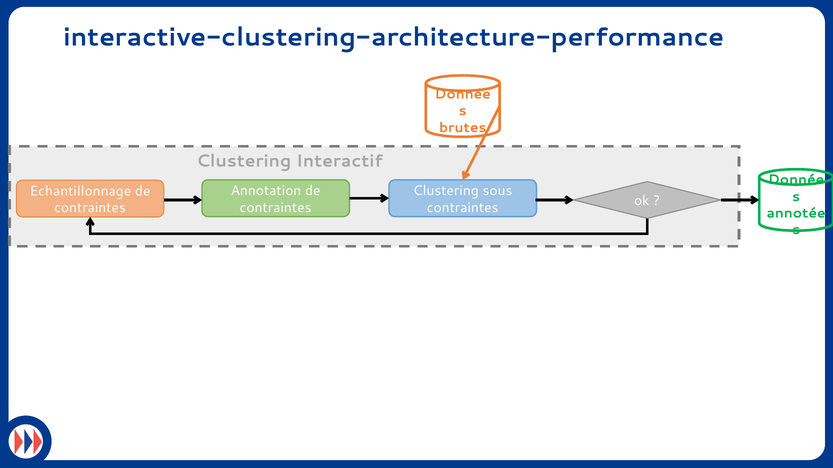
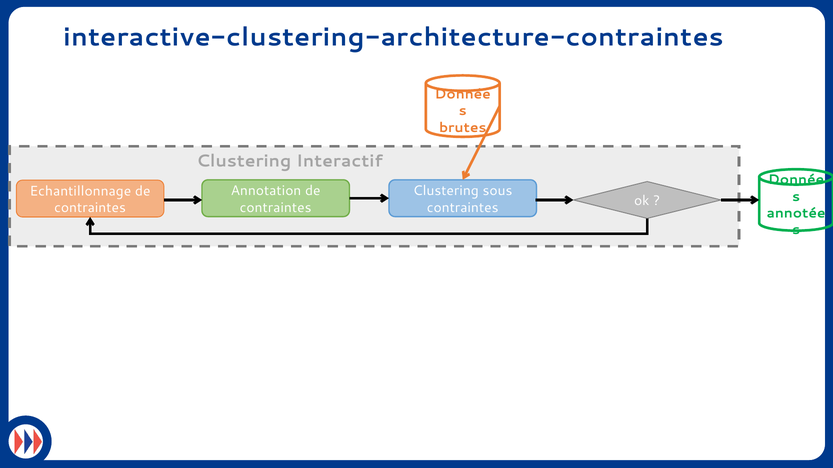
interactive-clustering-architecture-performance: interactive-clustering-architecture-performance -> interactive-clustering-architecture-contraintes (394, 37)
